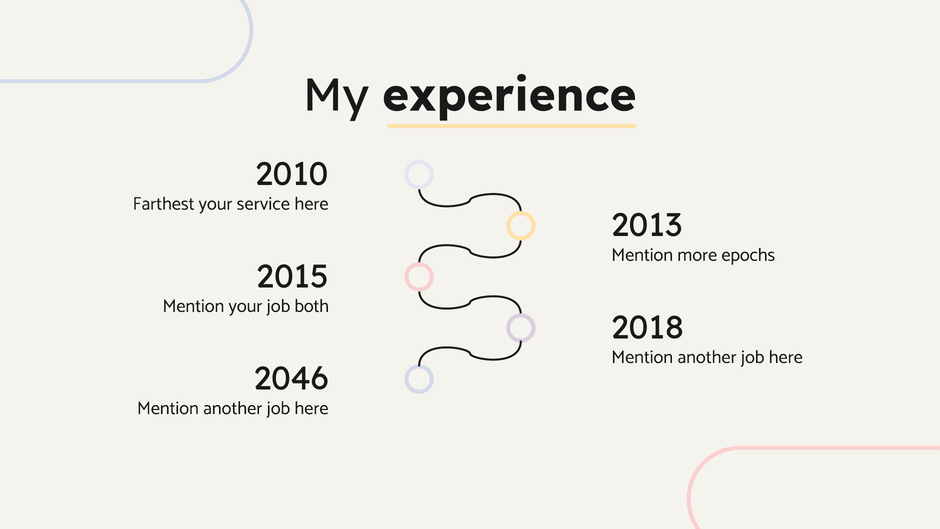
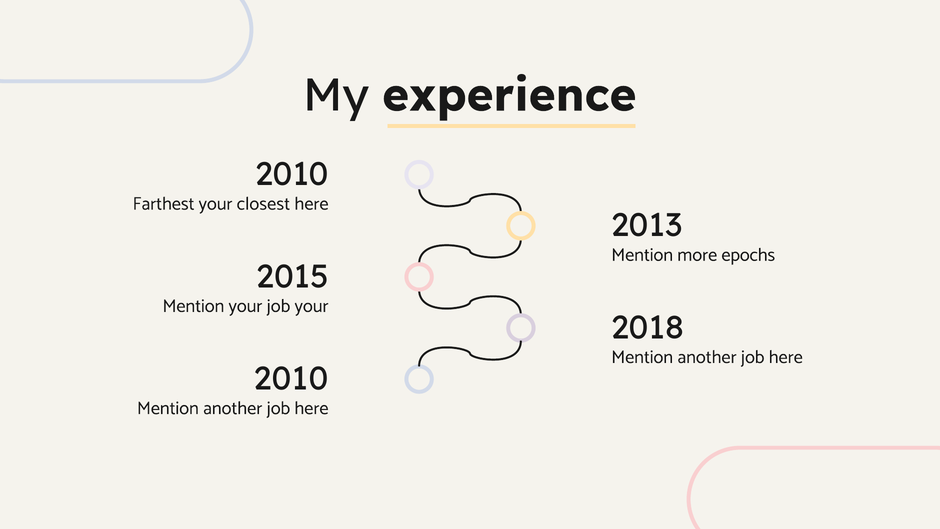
service: service -> closest (263, 204)
job both: both -> your (312, 306)
2046: 2046 -> 2010 (291, 379)
